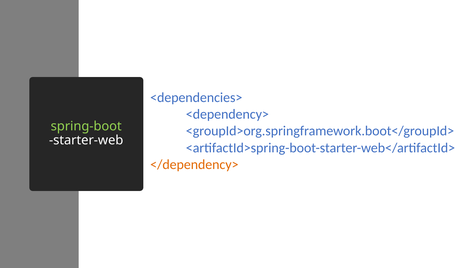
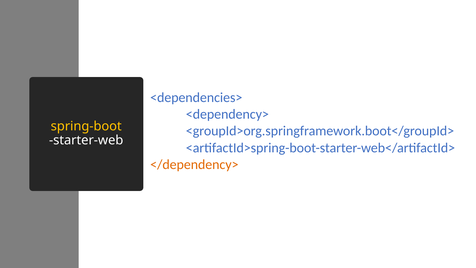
spring-boot colour: light green -> yellow (86, 126)
